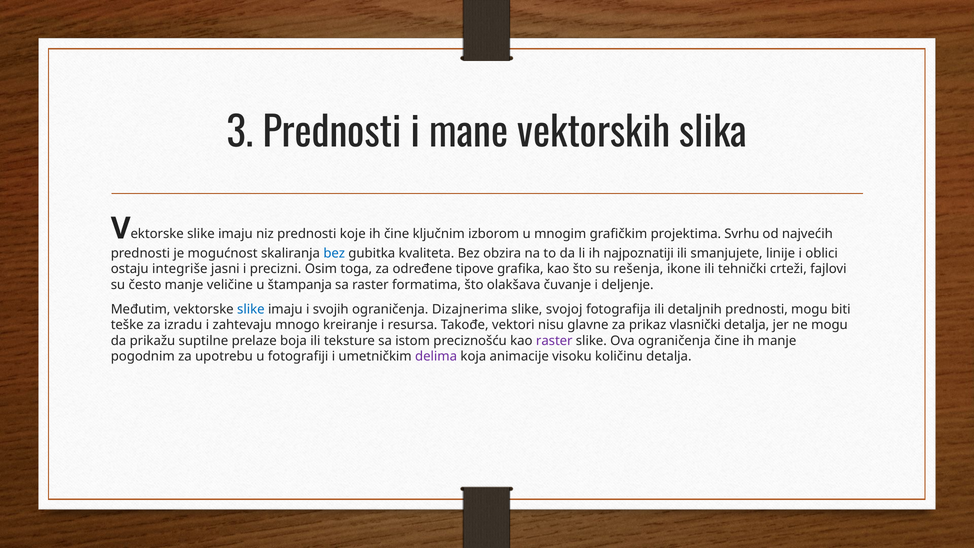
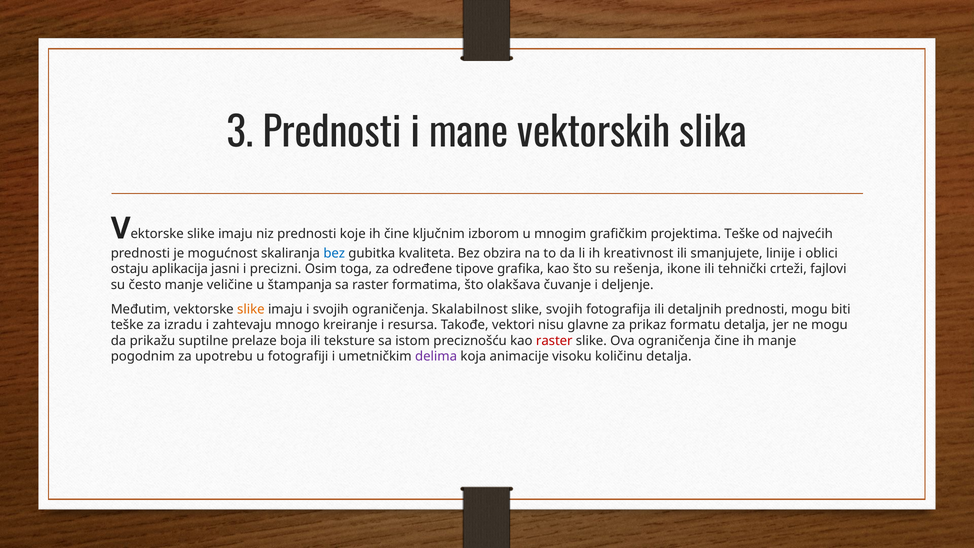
projektima Svrhu: Svrhu -> Teške (742, 234)
najpoznatiji: najpoznatiji -> kreativnost (639, 253)
integriše: integriše -> aplikacija (180, 269)
slike colour: blue -> orange (251, 309)
Dizajnerima: Dizajnerima -> Skalabilnost (470, 309)
slike svojoj: svojoj -> svojih (564, 309)
vlasnički: vlasnički -> formatu (695, 325)
raster colour: purple -> red (554, 341)
